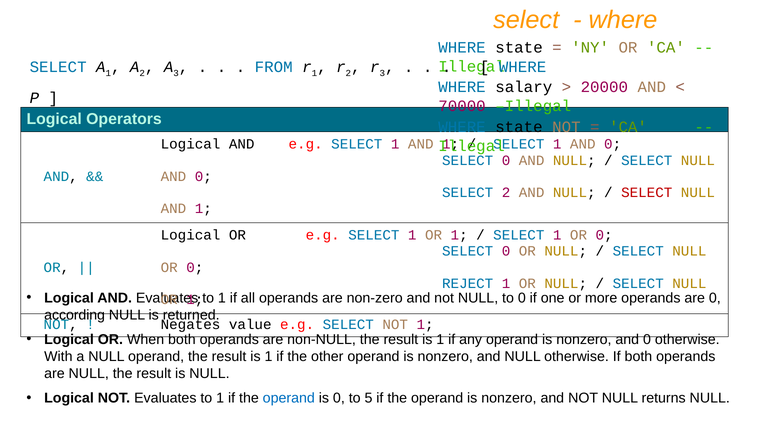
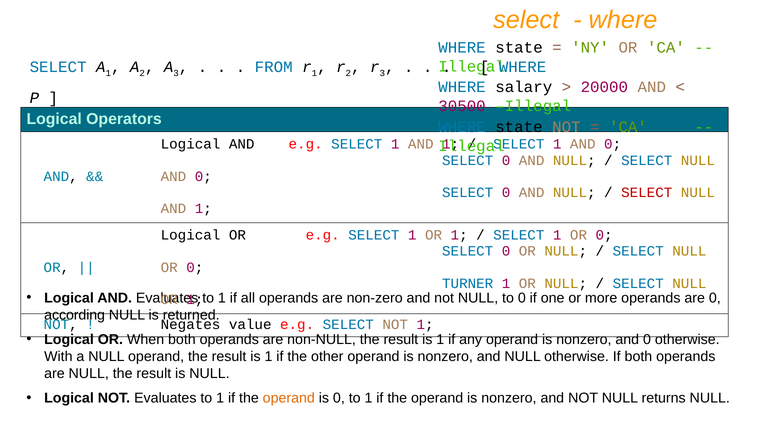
70000: 70000 -> 30500 (462, 106)
2: 2 -> 0 (506, 193)
REJECT: REJECT -> TURNER (468, 284)
operand colour: blue -> orange (289, 398)
0 to 5: 5 -> 1 (368, 398)
